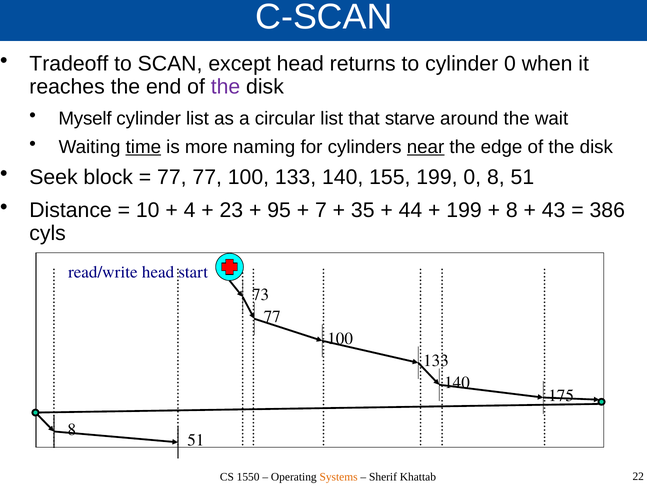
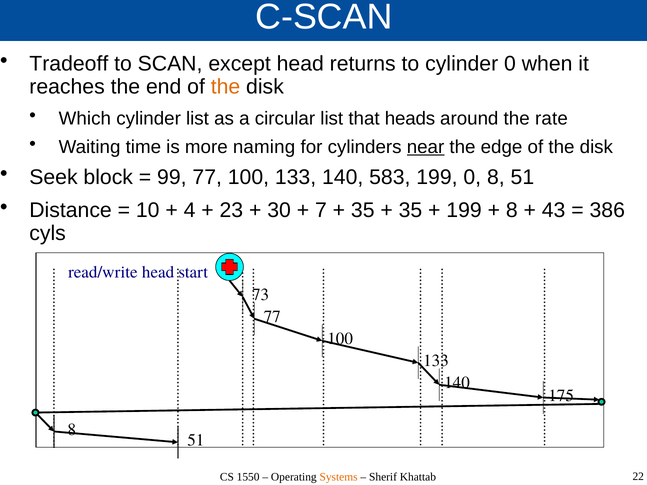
the colour: purple -> orange (225, 87)
Myself: Myself -> Which (85, 119)
starve: starve -> heads (410, 119)
wait: wait -> rate (551, 119)
time underline: present -> none (143, 147)
77: 77 -> 99 (172, 177)
155: 155 -> 583 (390, 177)
95: 95 -> 30 (279, 211)
44: 44 -> 35 (410, 211)
